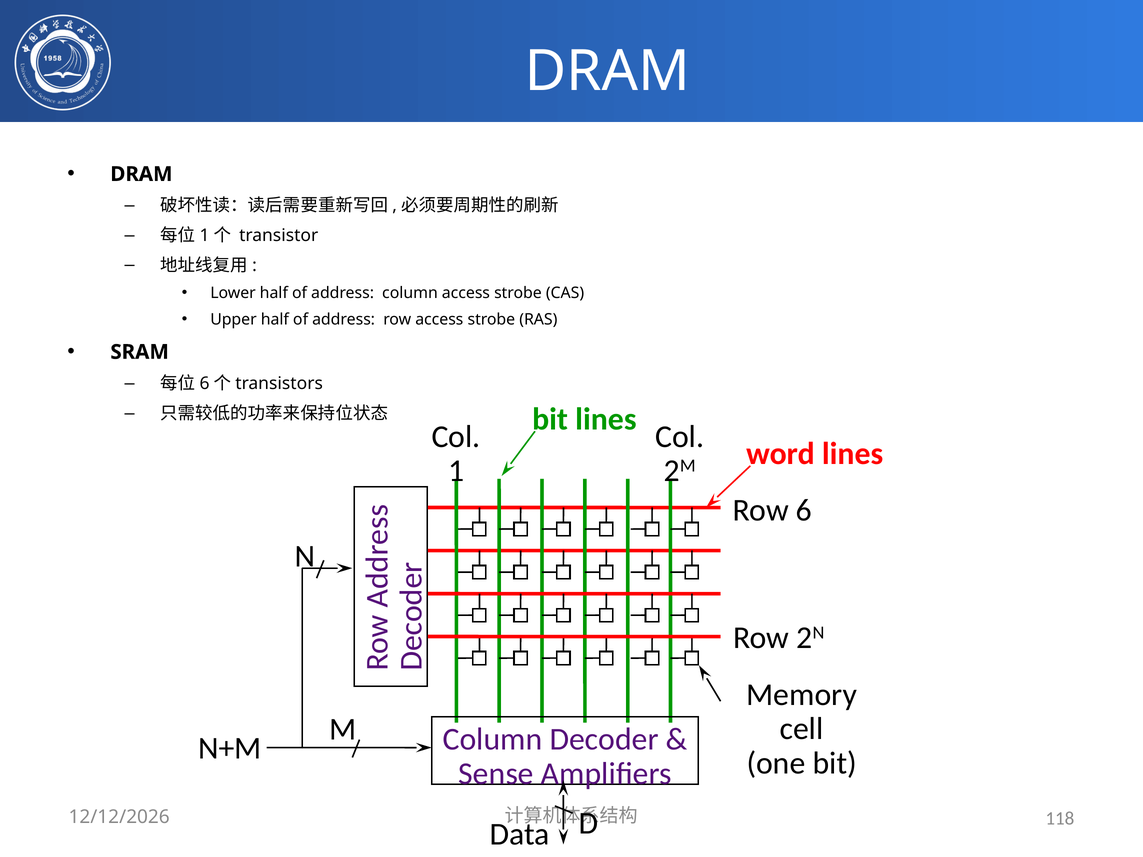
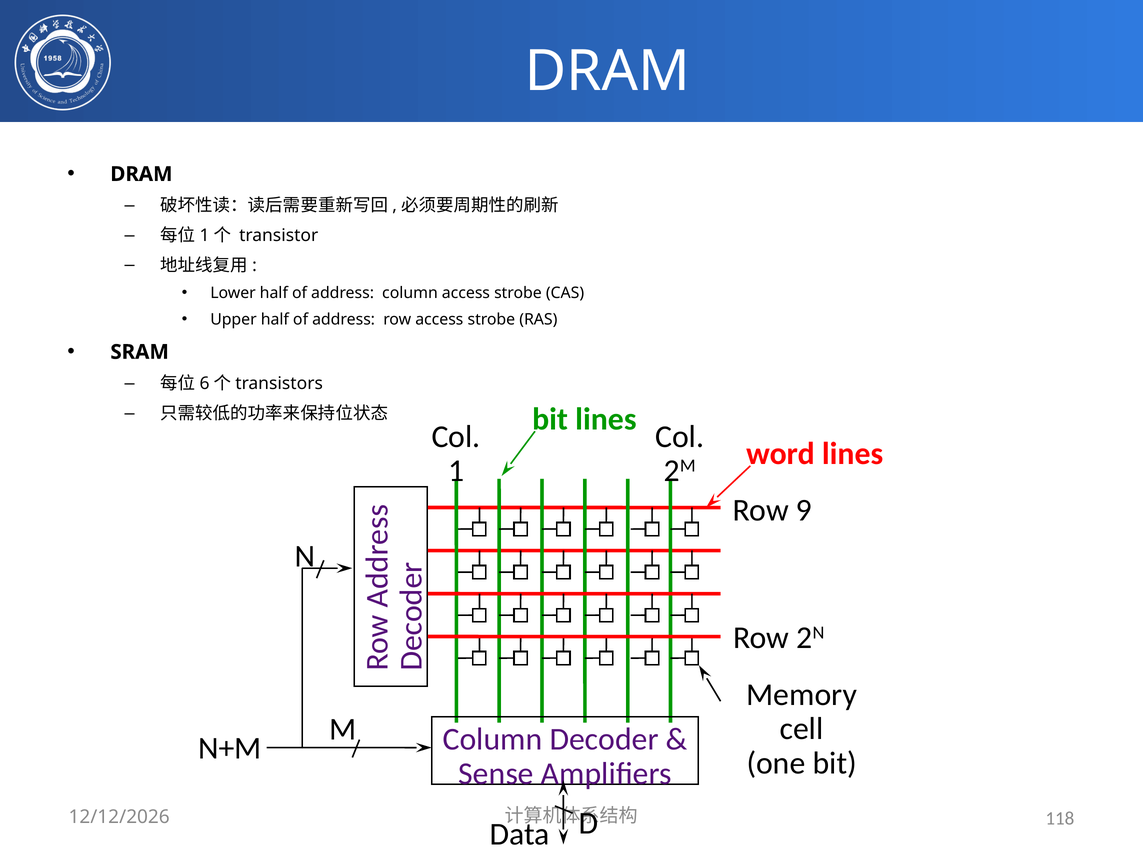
6: 6 -> 9 (804, 510)
